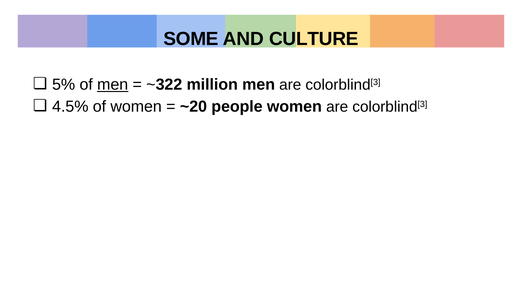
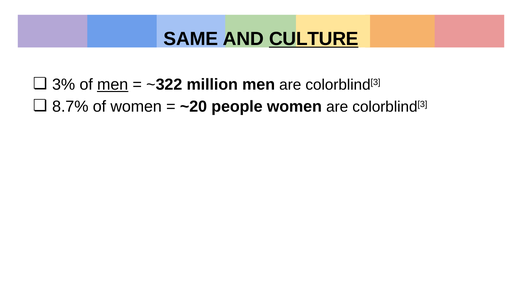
SOME: SOME -> SAME (191, 39)
CULTURE underline: none -> present (314, 39)
5%: 5% -> 3% (64, 84)
4.5%: 4.5% -> 8.7% (70, 106)
